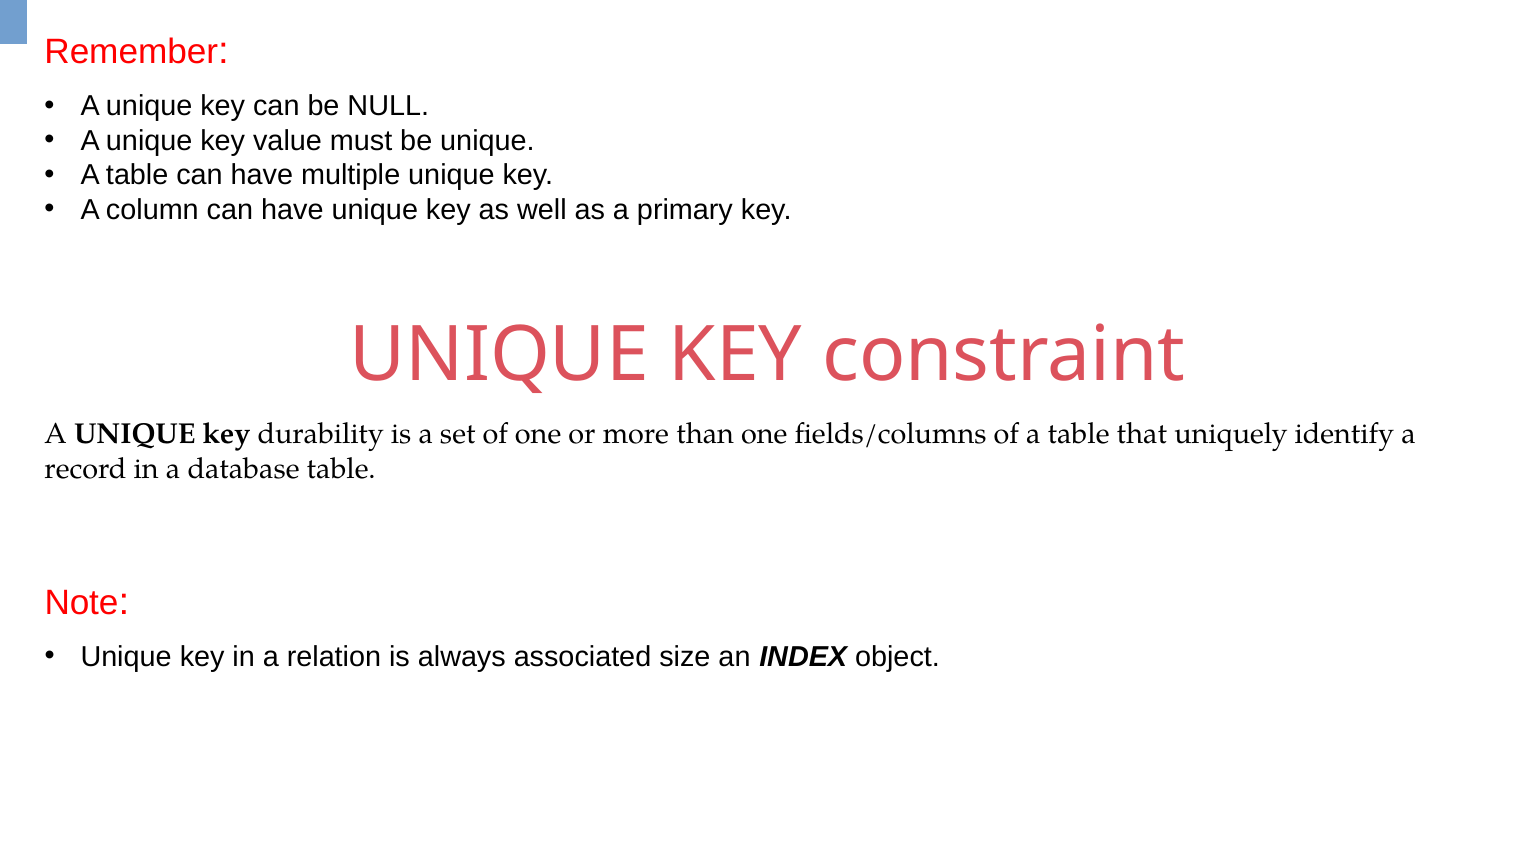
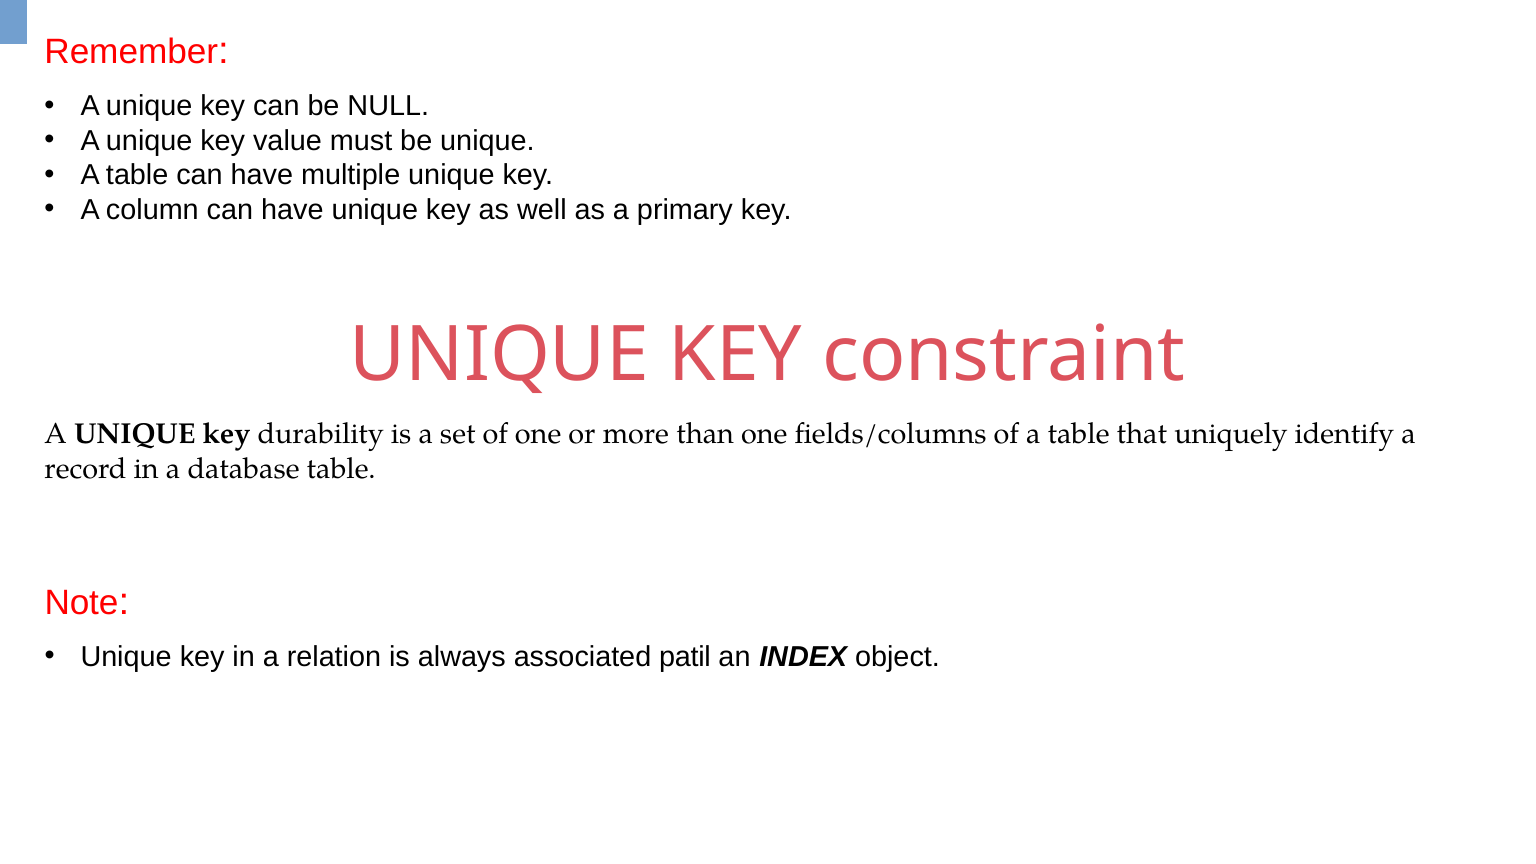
size: size -> patil (685, 657)
